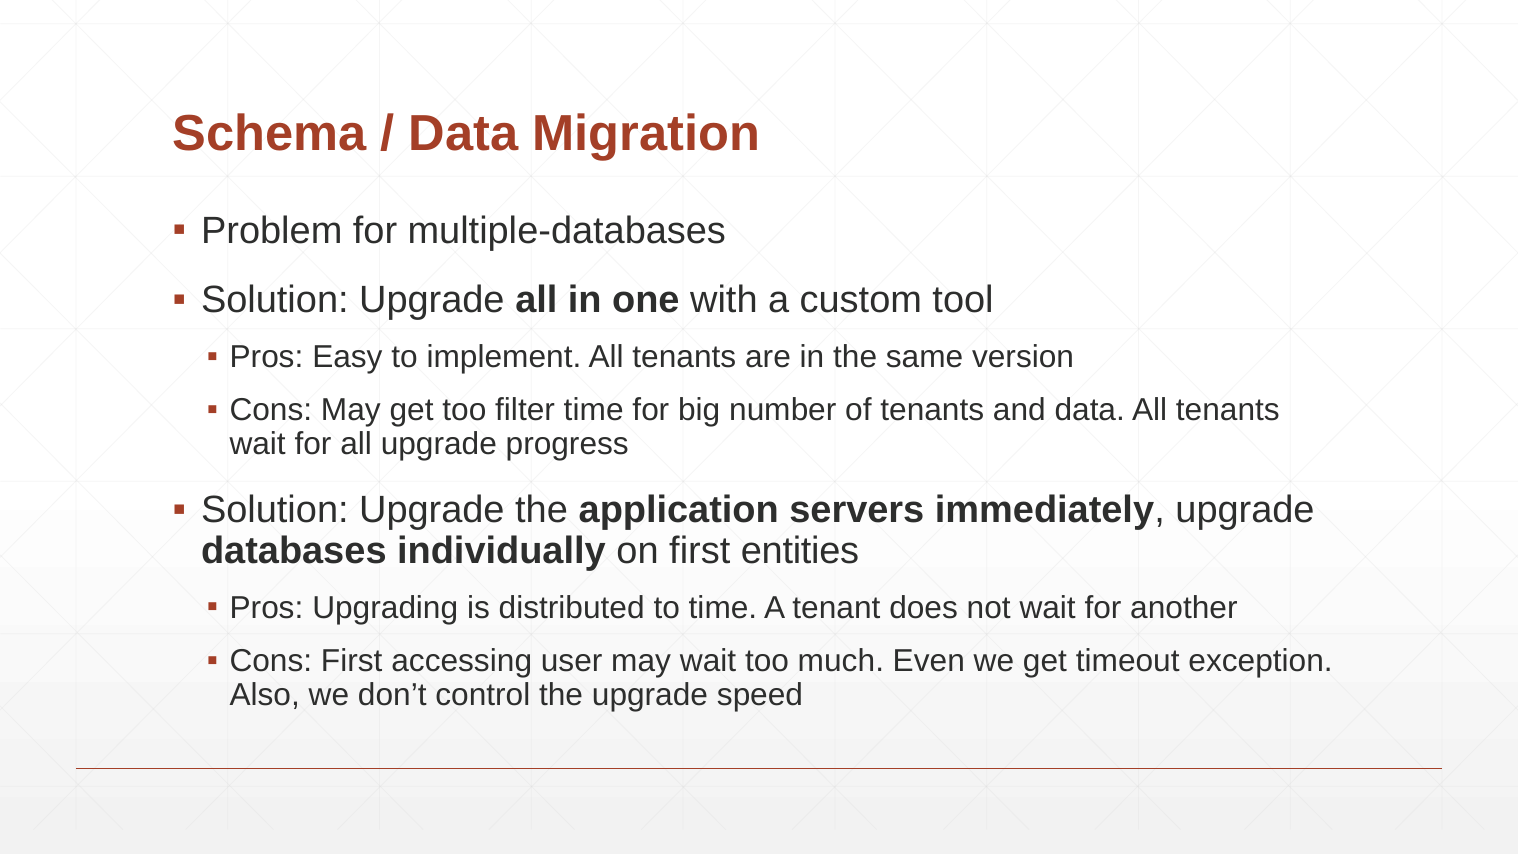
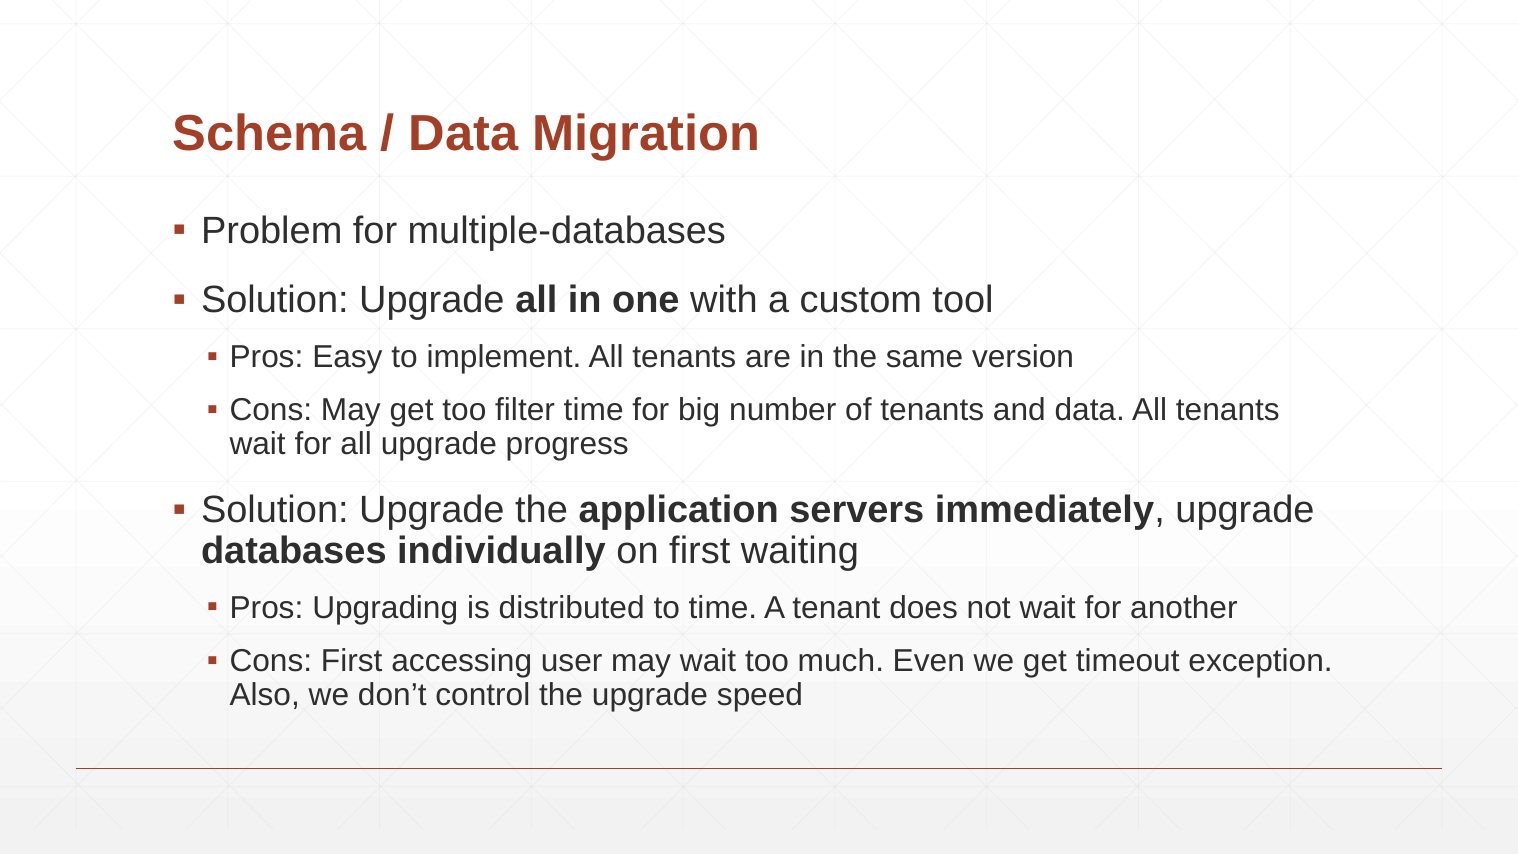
entities: entities -> waiting (800, 551)
